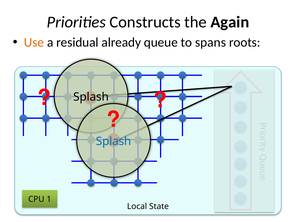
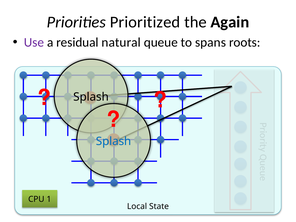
Constructs: Constructs -> Prioritized (145, 22)
Use colour: orange -> purple (34, 42)
already: already -> natural (121, 42)
